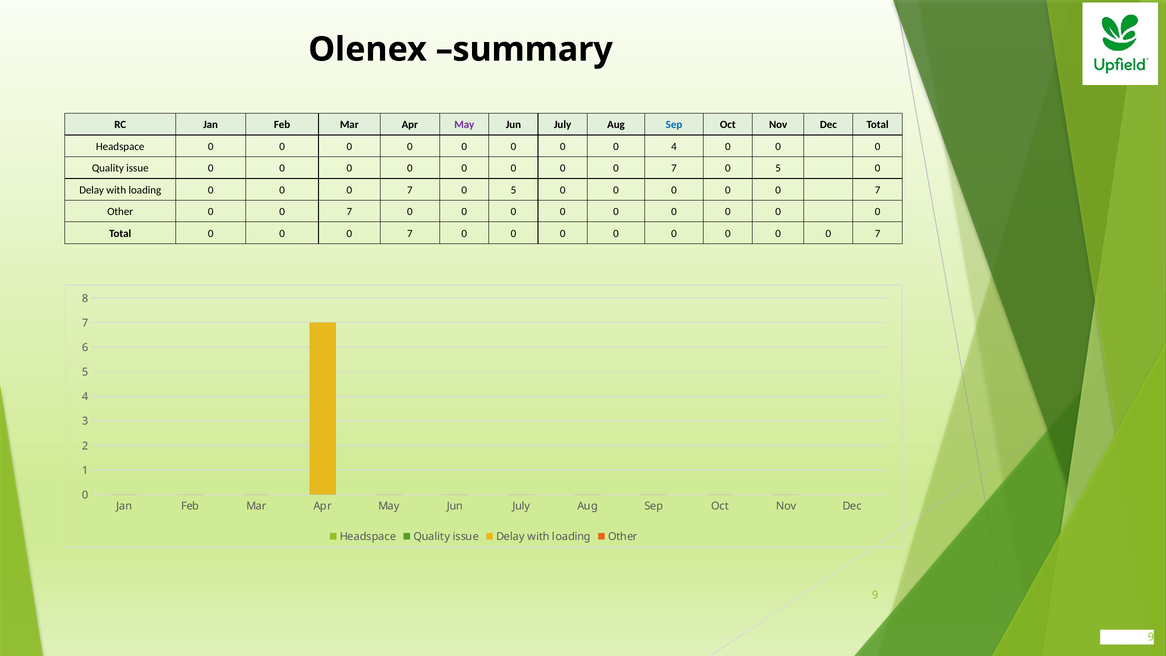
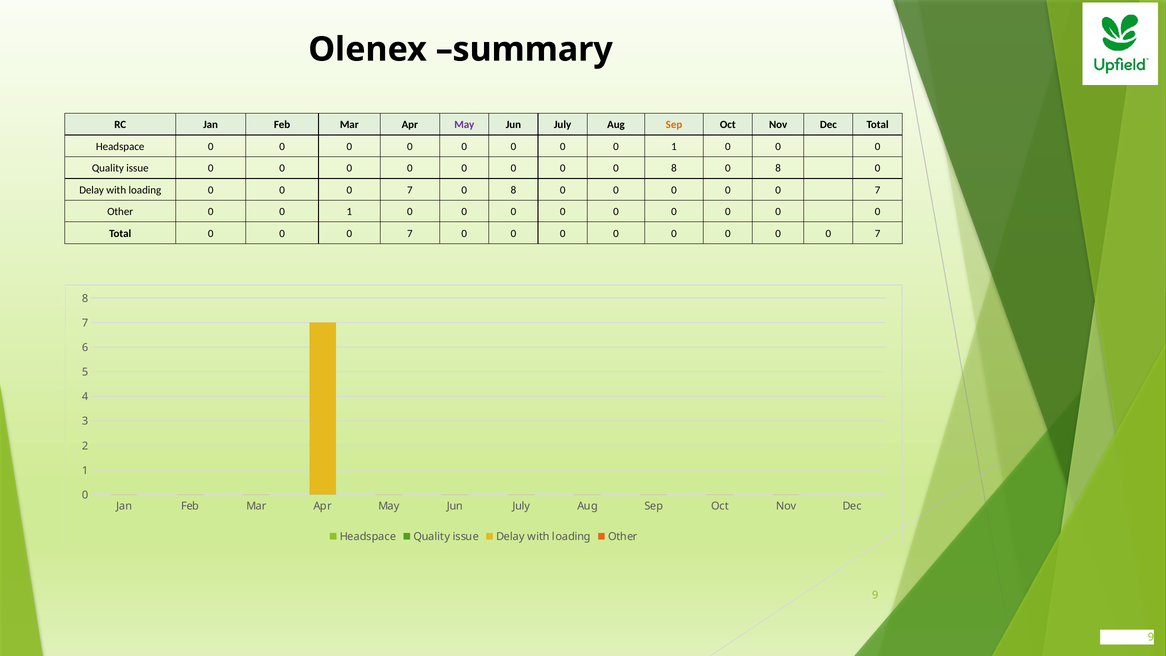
Sep colour: blue -> orange (674, 125)
0 0 0 4: 4 -> 1 (674, 147)
7: 7 -> 8 (674, 168)
5: 5 -> 8 (778, 168)
5: 5 -> 8 (513, 190)
Other 0 0 7: 7 -> 1 (349, 212)
